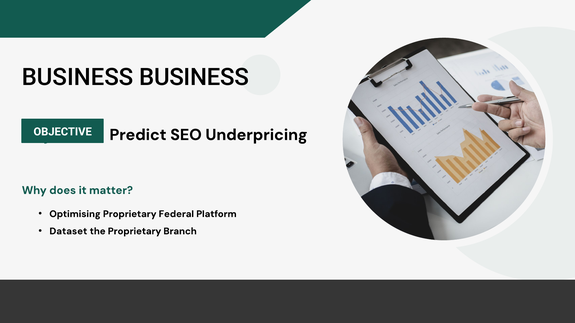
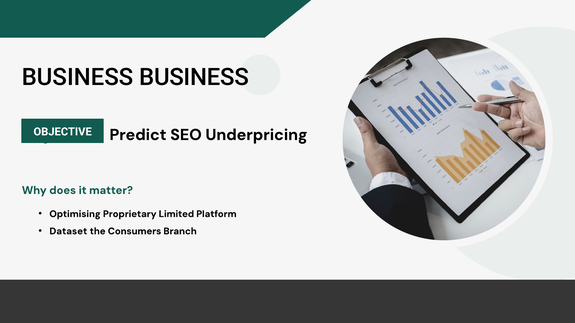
Federal: Federal -> Limited (176, 214)
the Proprietary: Proprietary -> Consumers (135, 231)
